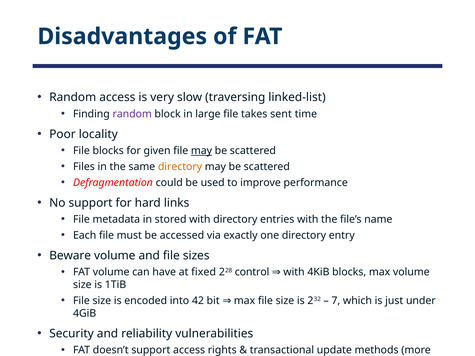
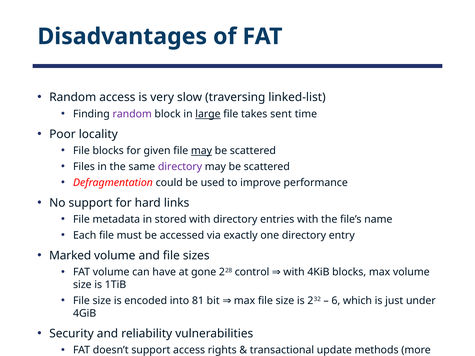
large underline: none -> present (208, 114)
directory colour: orange -> purple (180, 167)
Beware: Beware -> Marked (70, 256)
fixed: fixed -> gone (204, 272)
42: 42 -> 81 (198, 301)
7: 7 -> 6 (336, 301)
